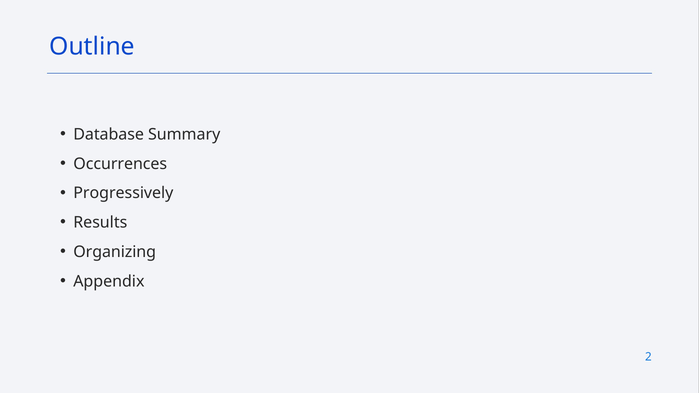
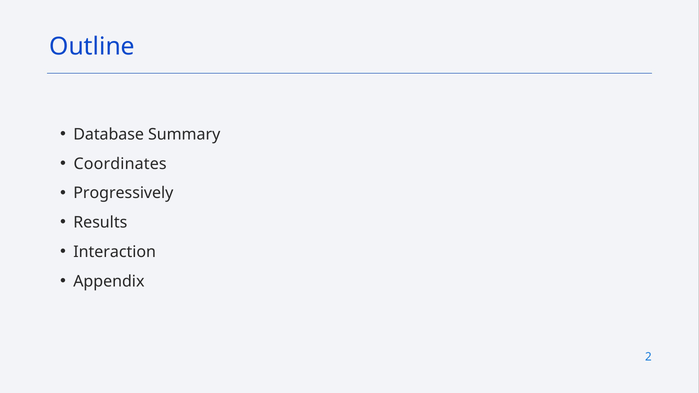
Occurrences: Occurrences -> Coordinates (120, 164)
Organizing: Organizing -> Interaction (115, 252)
